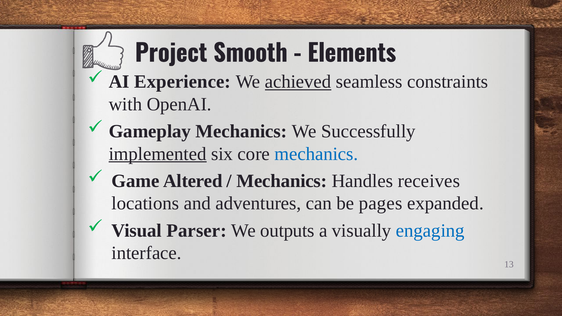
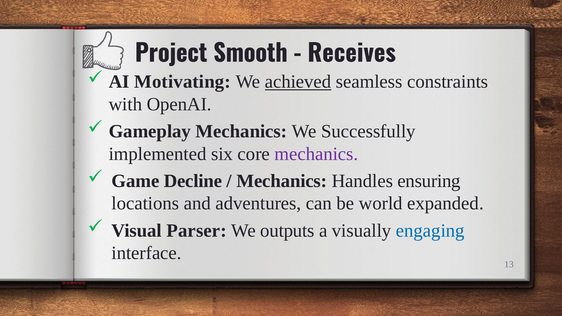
Elements: Elements -> Receives (352, 54)
Experience: Experience -> Motivating (183, 82)
implemented underline: present -> none (158, 154)
mechanics colour: blue -> purple (316, 154)
Altered: Altered -> Decline (193, 181)
receives: receives -> ensuring (429, 181)
pages: pages -> world (381, 204)
